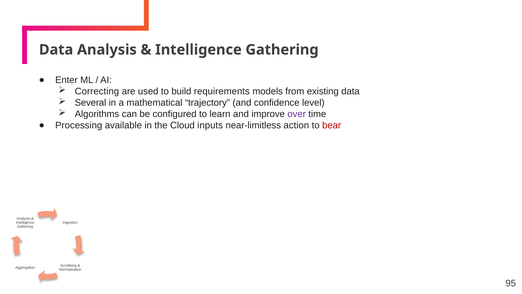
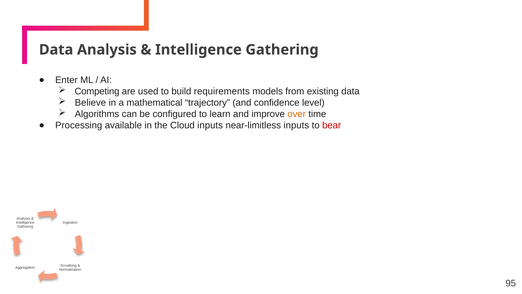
Correcting: Correcting -> Competing (97, 91)
Several: Several -> Believe (90, 103)
over colour: purple -> orange (297, 114)
near-limitless action: action -> inputs (296, 125)
